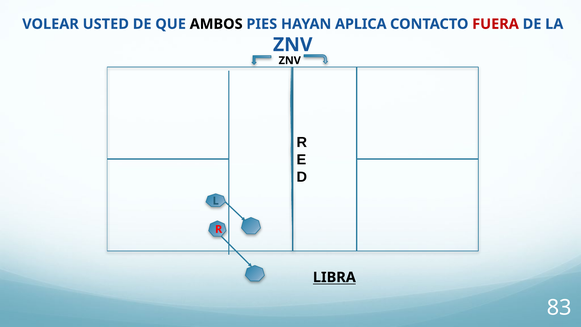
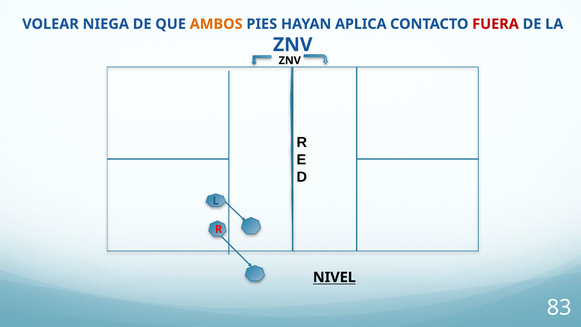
USTED: USTED -> NIEGA (106, 24)
AMBOS colour: black -> orange (216, 24)
LIBRA: LIBRA -> NIVEL (334, 277)
